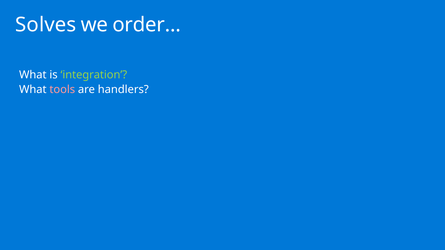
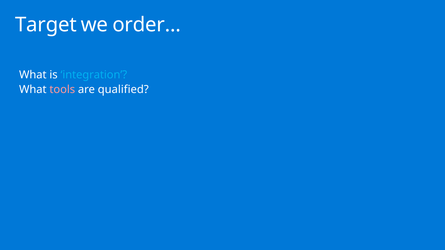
Solves: Solves -> Target (46, 25)
integration colour: light green -> light blue (94, 75)
handlers: handlers -> qualified (123, 90)
